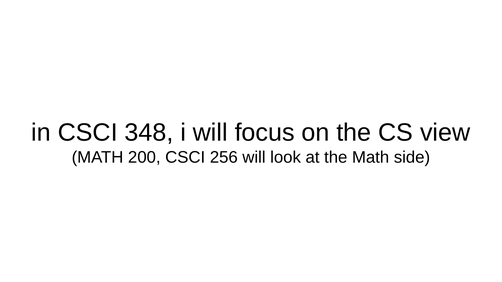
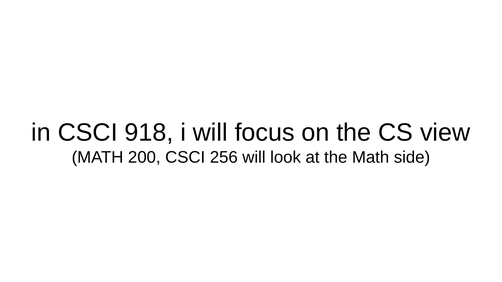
348: 348 -> 918 (149, 133)
